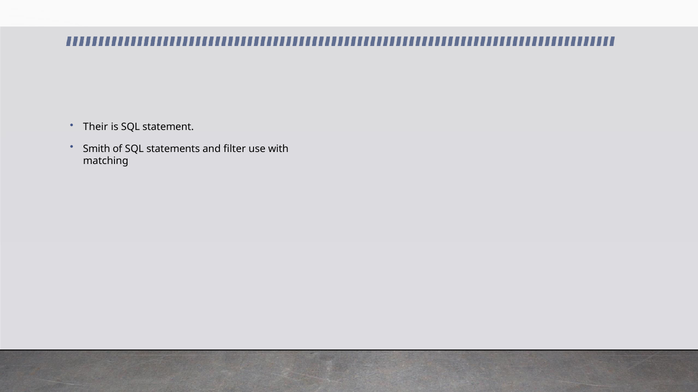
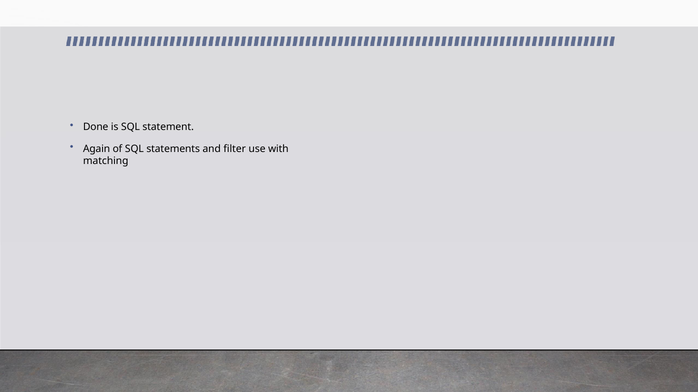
Their: Their -> Done (96, 127)
Smith: Smith -> Again (97, 149)
